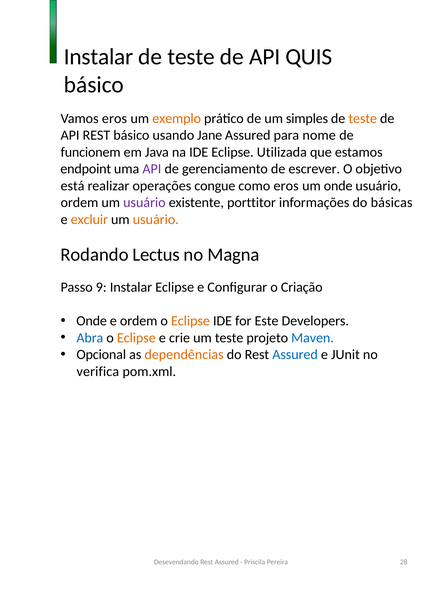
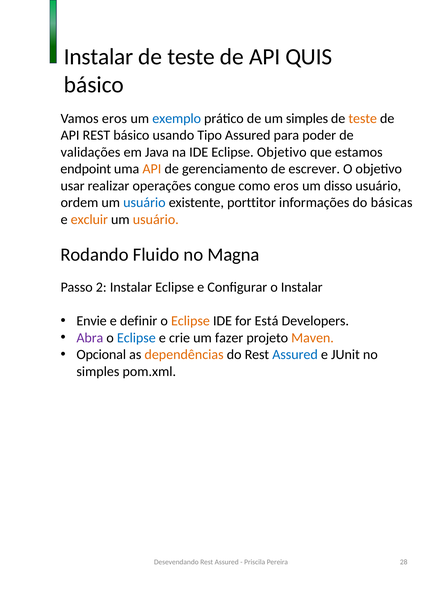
exemplo colour: orange -> blue (177, 119)
Jane: Jane -> Tipo (210, 135)
nome: nome -> poder (319, 135)
funcionem: funcionem -> validações (91, 152)
Eclipse Utilizada: Utilizada -> Objetivo (282, 152)
API colour: purple -> orange (152, 169)
está: está -> usar (73, 186)
um onde: onde -> disso (338, 186)
usuário colour: purple -> blue (144, 203)
Lectus: Lectus -> Fluido (156, 255)
9: 9 -> 2 (101, 287)
o Criação: Criação -> Instalar (302, 287)
Onde: Onde -> Envie (92, 321)
e ordem: ordem -> definir (139, 321)
Este: Este -> Está (267, 321)
Abra colour: blue -> purple (90, 338)
Eclipse colour: orange -> blue (136, 338)
um teste: teste -> fazer (229, 338)
Maven colour: blue -> orange (313, 338)
verifica: verifica -> simples (98, 372)
